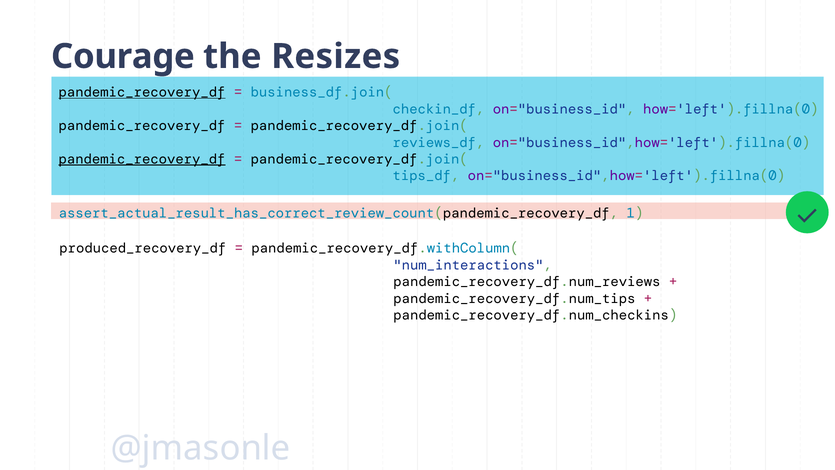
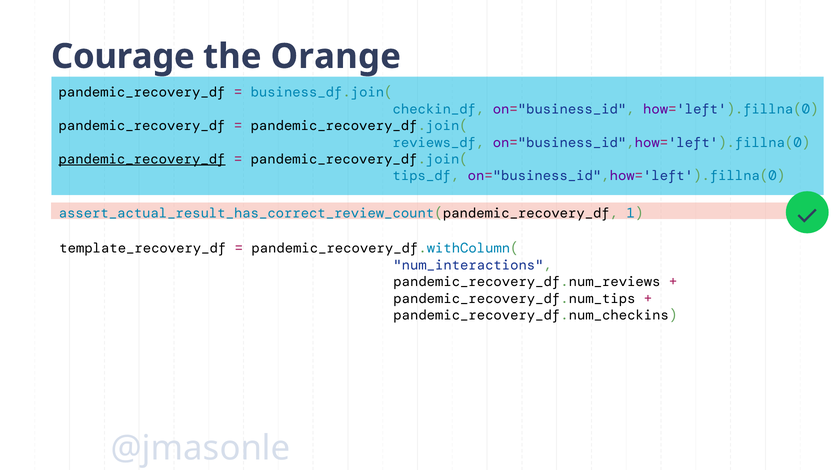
Resizes: Resizes -> Orange (336, 56)
pandemic_recovery_df underline: present -> none (142, 92)
produced_recovery_df: produced_recovery_df -> template_recovery_df (143, 248)
